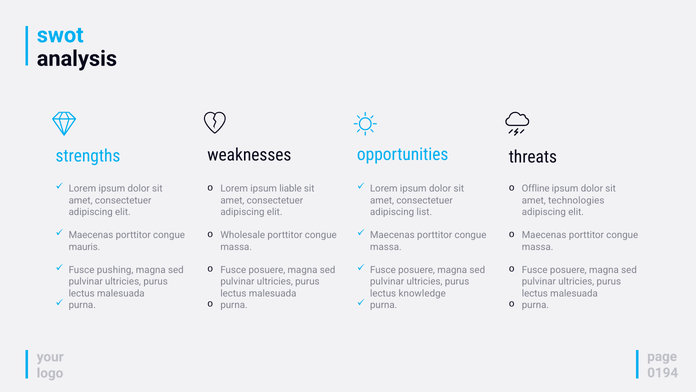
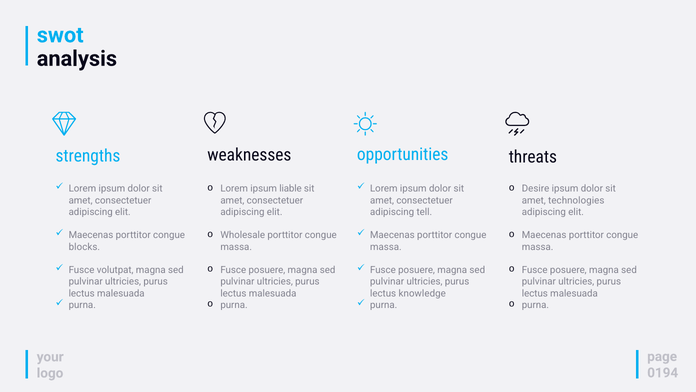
Offline: Offline -> Desire (536, 189)
list: list -> tell (424, 212)
mauris: mauris -> blocks (84, 247)
pushing: pushing -> volutpat (115, 270)
